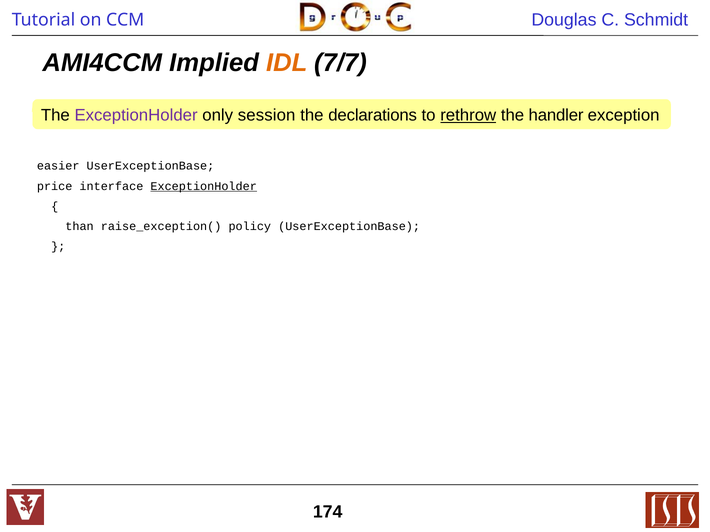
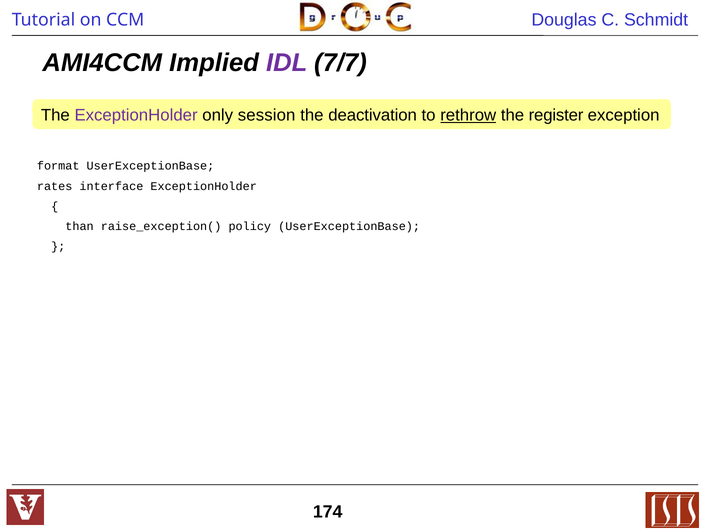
IDL colour: orange -> purple (287, 63)
declarations: declarations -> deactivation (373, 115)
handler: handler -> register (556, 115)
easier: easier -> format (58, 166)
price: price -> rates (55, 186)
ExceptionHolder underline: present -> none (204, 186)
